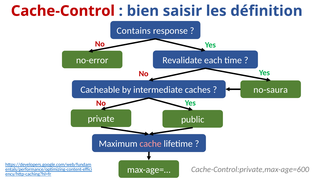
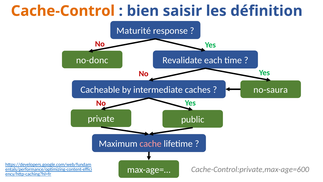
Cache-Control colour: red -> orange (63, 11)
Contains: Contains -> Maturité (134, 31)
no-error: no-error -> no-donc (92, 60)
